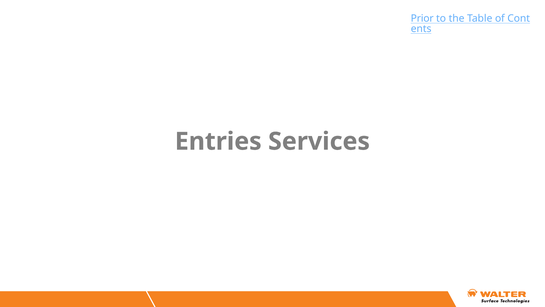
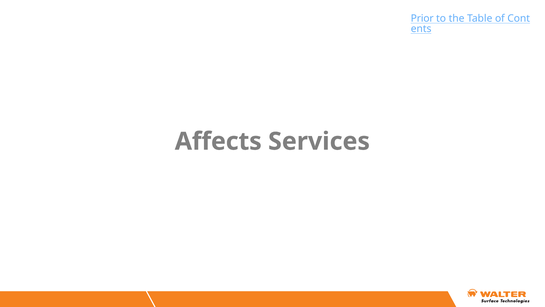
Entries: Entries -> Affects (218, 141)
